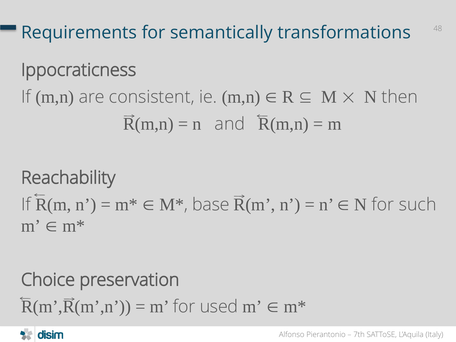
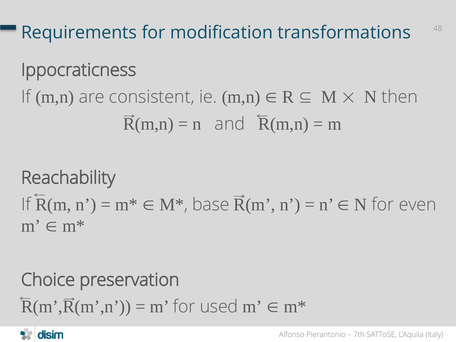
semantically: semantically -> modification (221, 33)
such: such -> even (418, 205)
